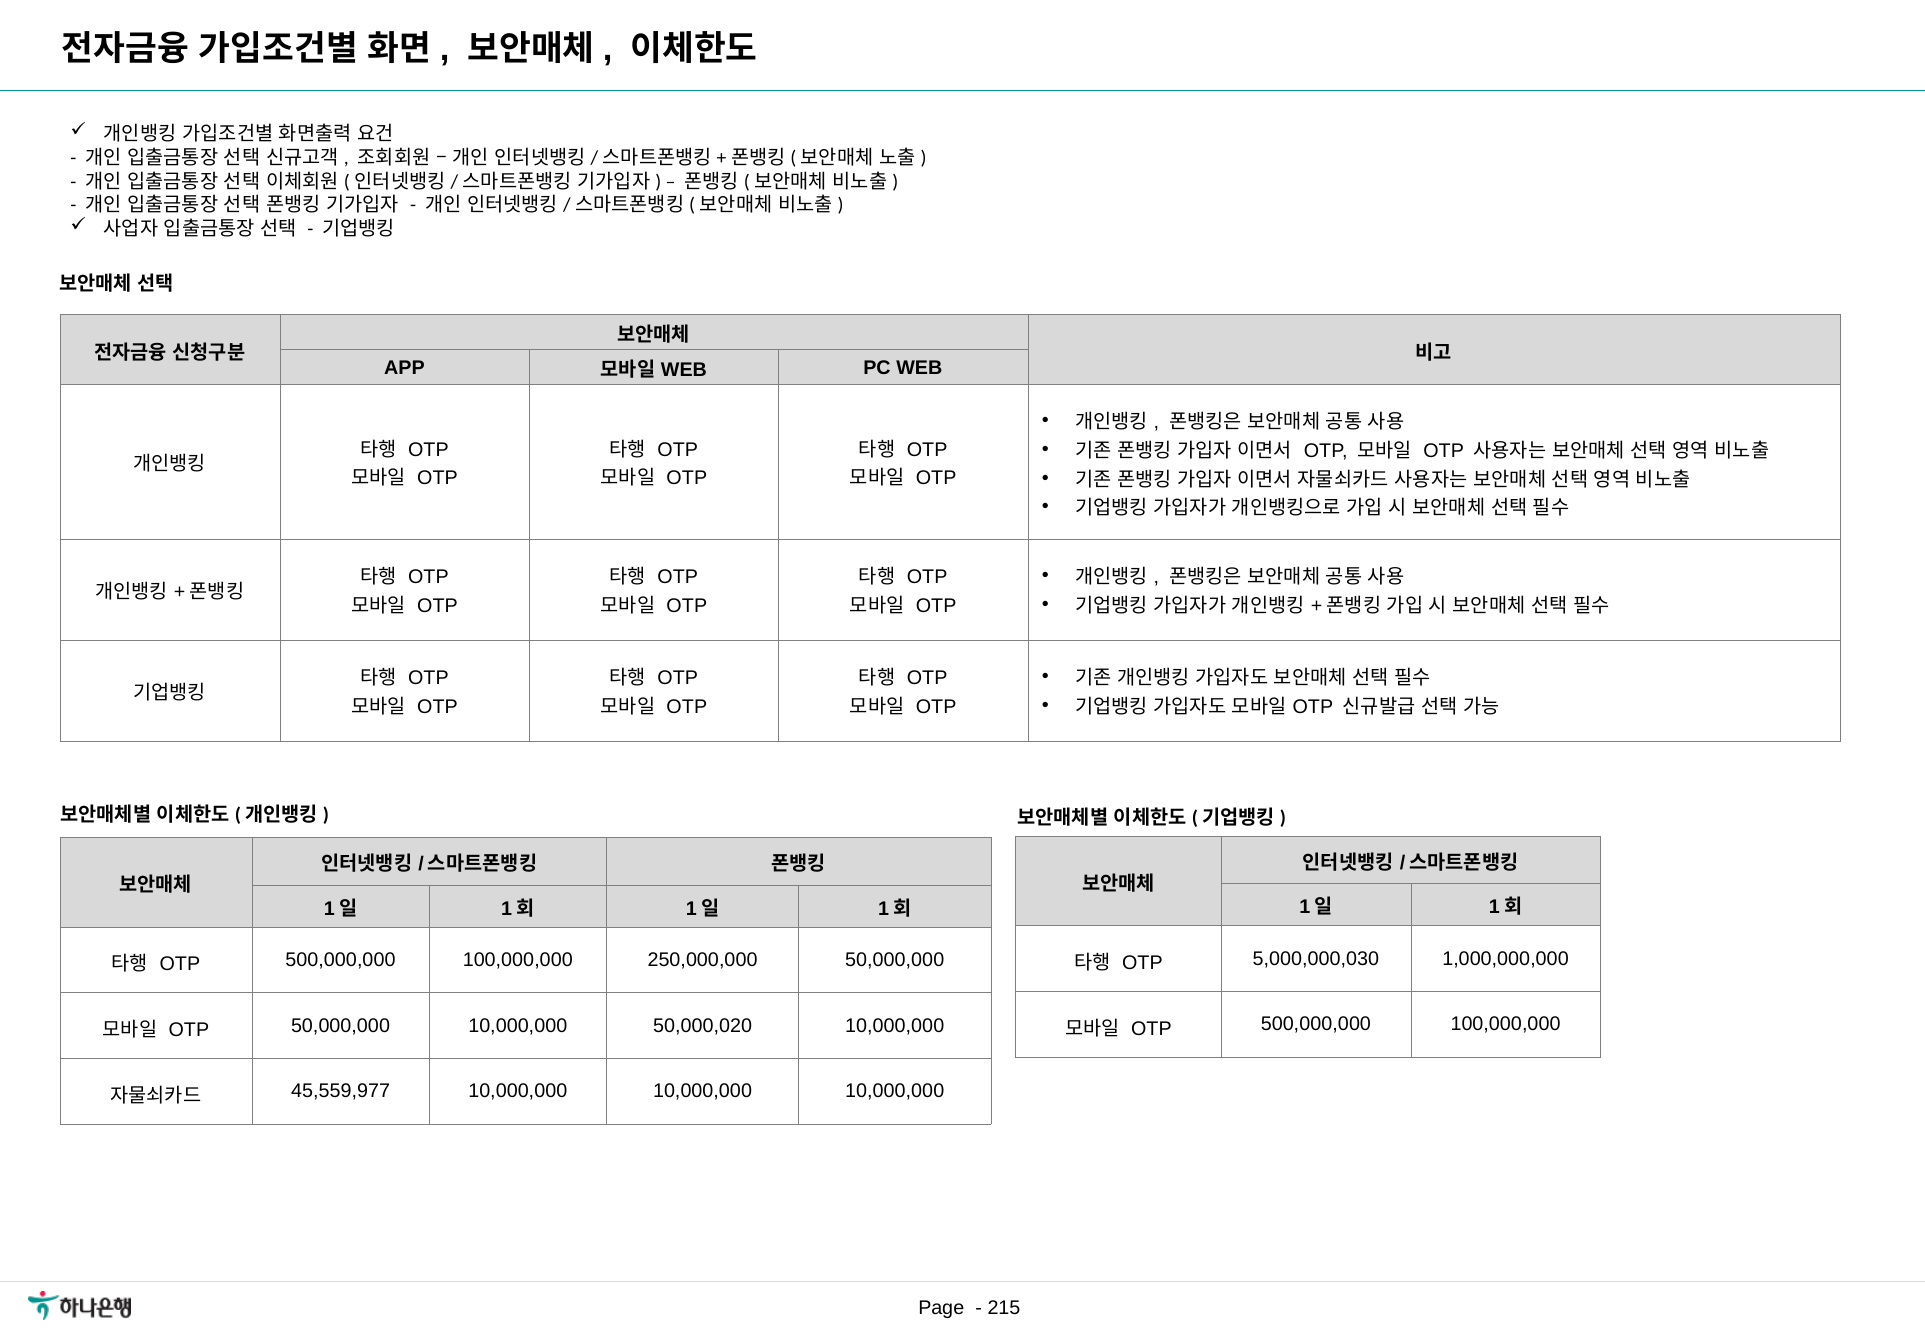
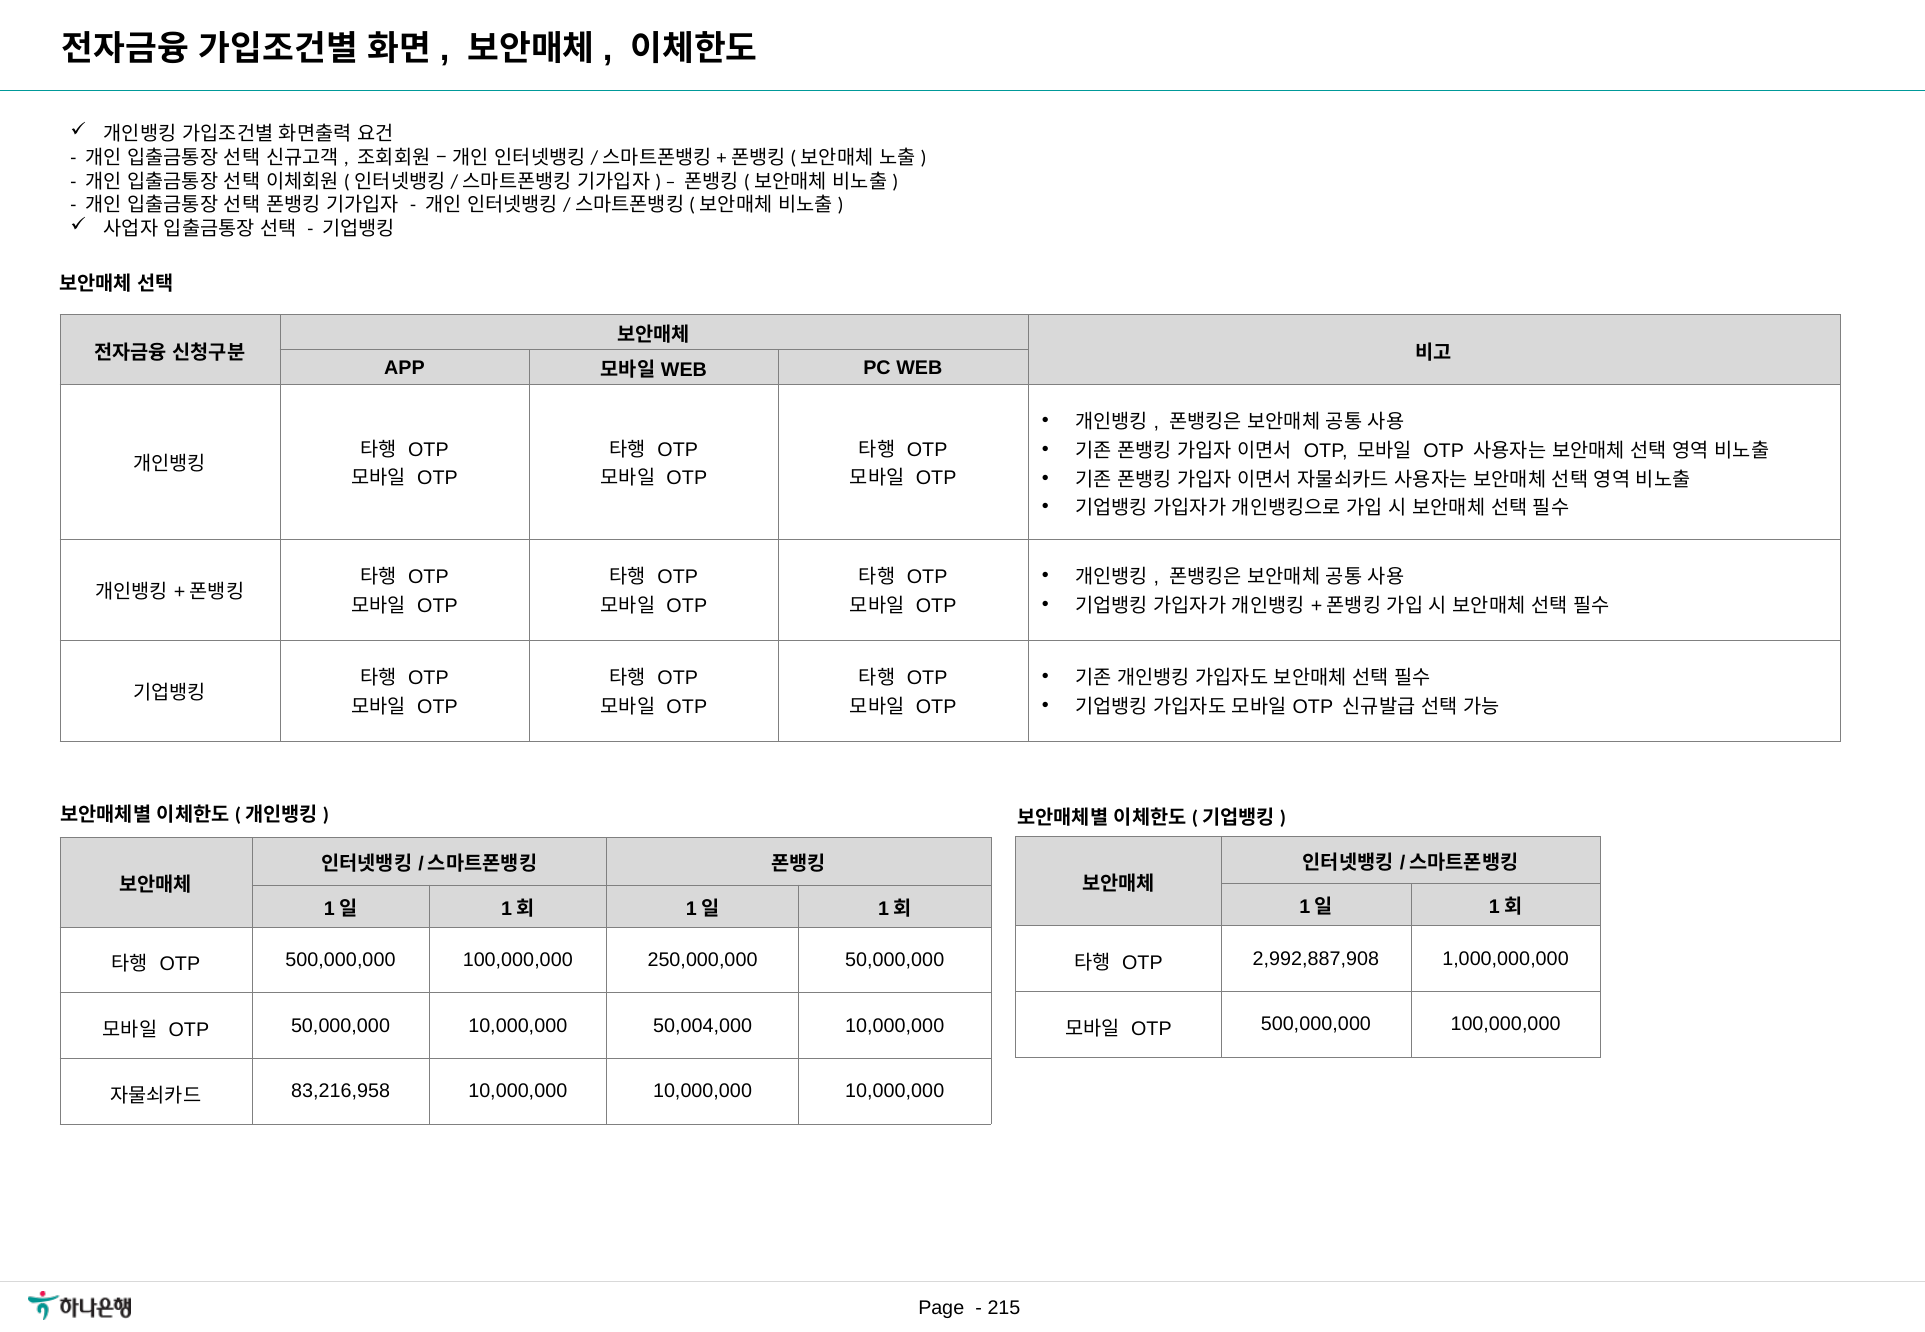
5,000,000,030: 5,000,000,030 -> 2,992,887,908 (1316, 959)
50,000,020: 50,000,020 -> 50,004,000 (703, 1026)
45,559,977: 45,559,977 -> 83,216,958 (341, 1092)
